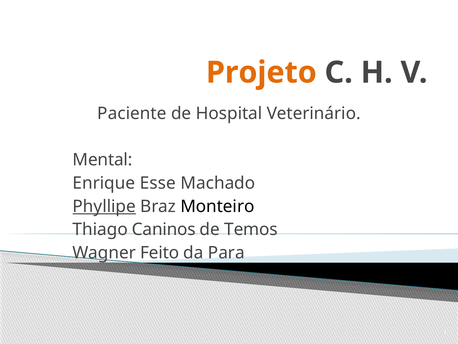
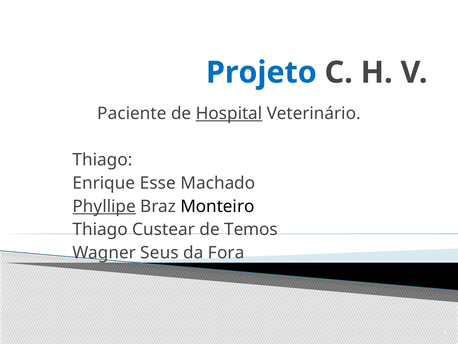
Projeto colour: orange -> blue (261, 72)
Hospital underline: none -> present (229, 113)
Mental: Mental -> Thiago (102, 160)
Caninos: Caninos -> Custear (164, 229)
Feito: Feito -> Seus (159, 252)
Para: Para -> Fora (226, 252)
